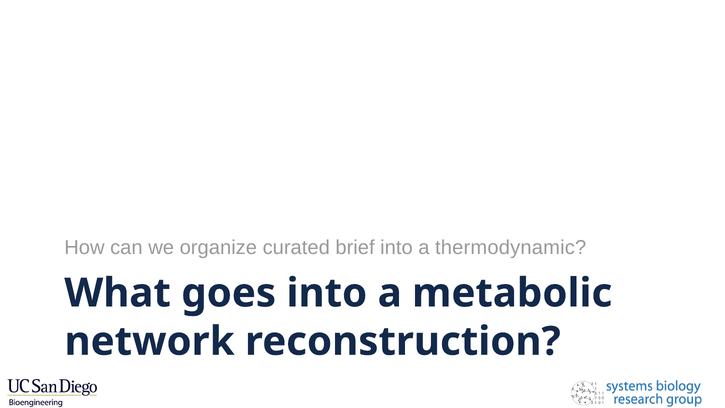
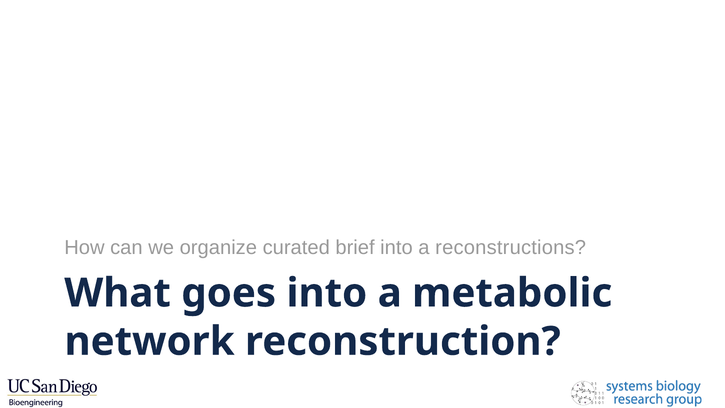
thermodynamic: thermodynamic -> reconstructions (511, 247)
